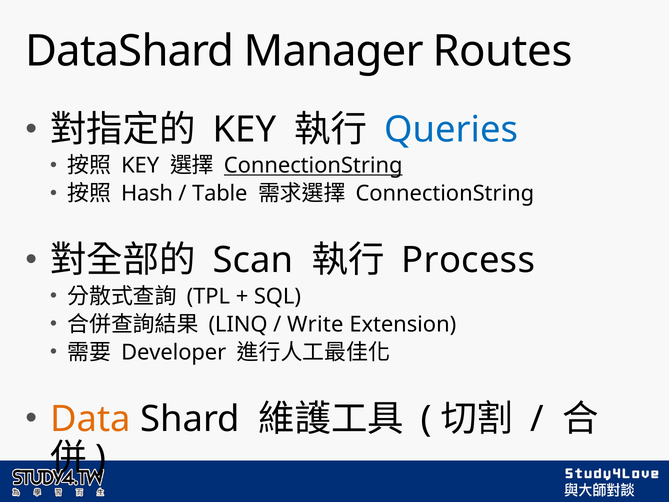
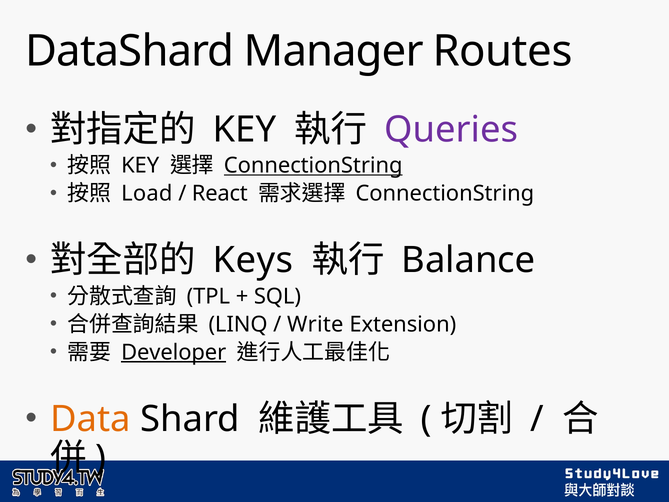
Queries colour: blue -> purple (451, 130)
Hash: Hash -> Load (147, 194)
Table: Table -> React (220, 194)
Scan: Scan -> Keys (253, 260)
Process: Process -> Balance (468, 260)
Developer underline: none -> present (174, 352)
